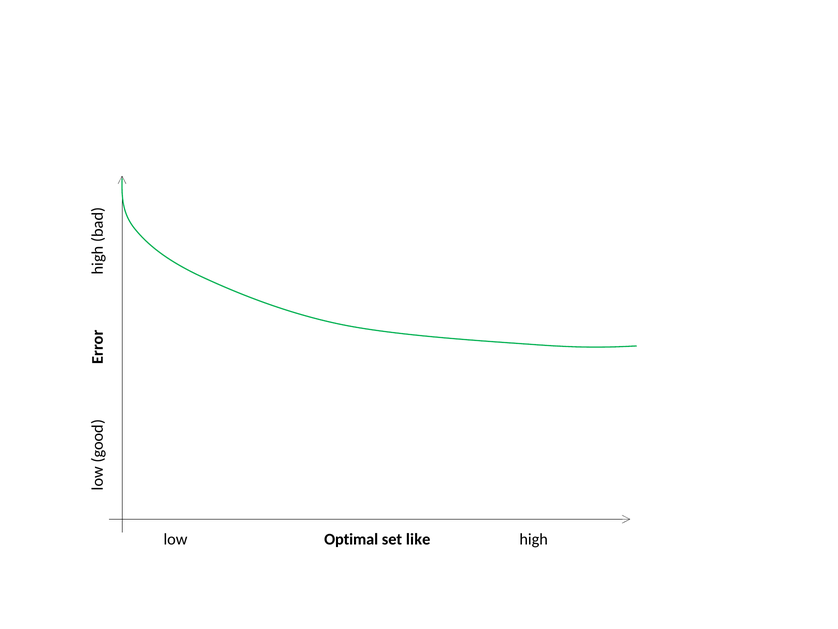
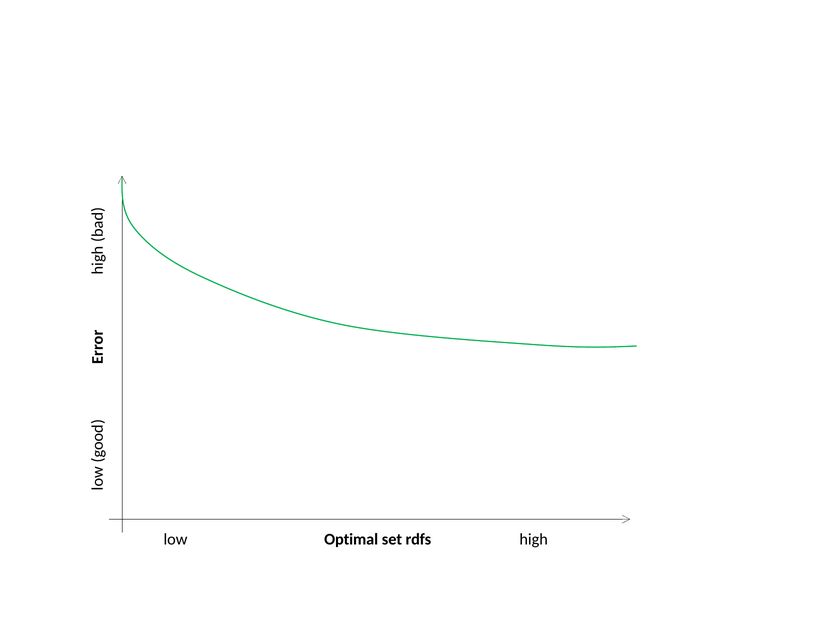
like: like -> rdfs (418, 539)
